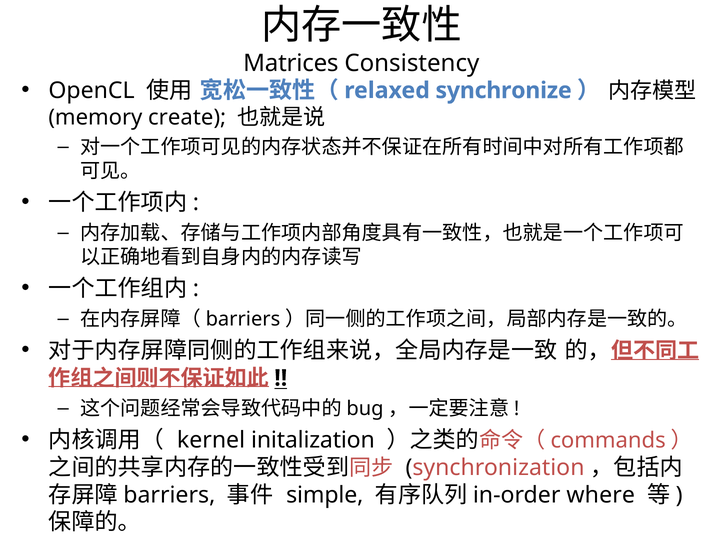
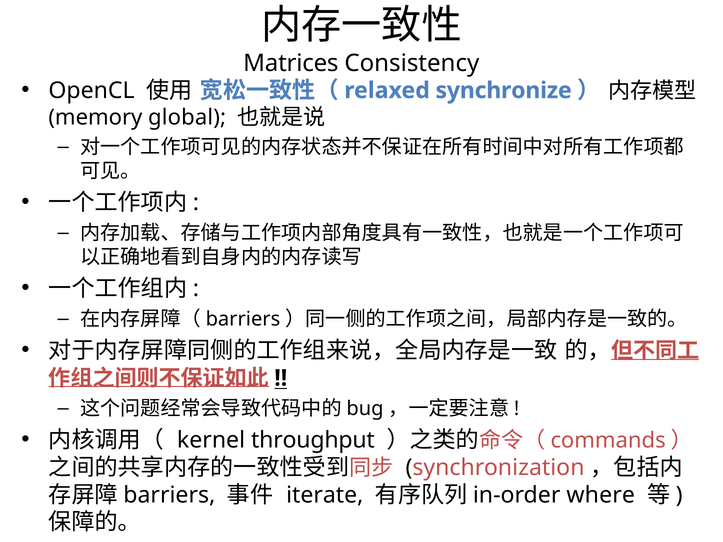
create: create -> global (187, 117)
initalization: initalization -> throughput (313, 440)
simple: simple -> iterate (325, 495)
